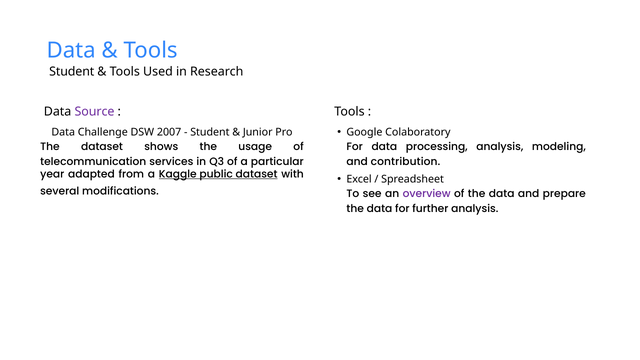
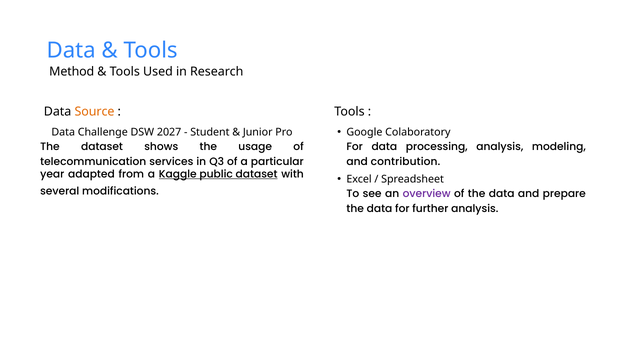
Student: Student -> Method (72, 72)
Source colour: purple -> orange (94, 112)
2007: 2007 -> 2027 (169, 132)
